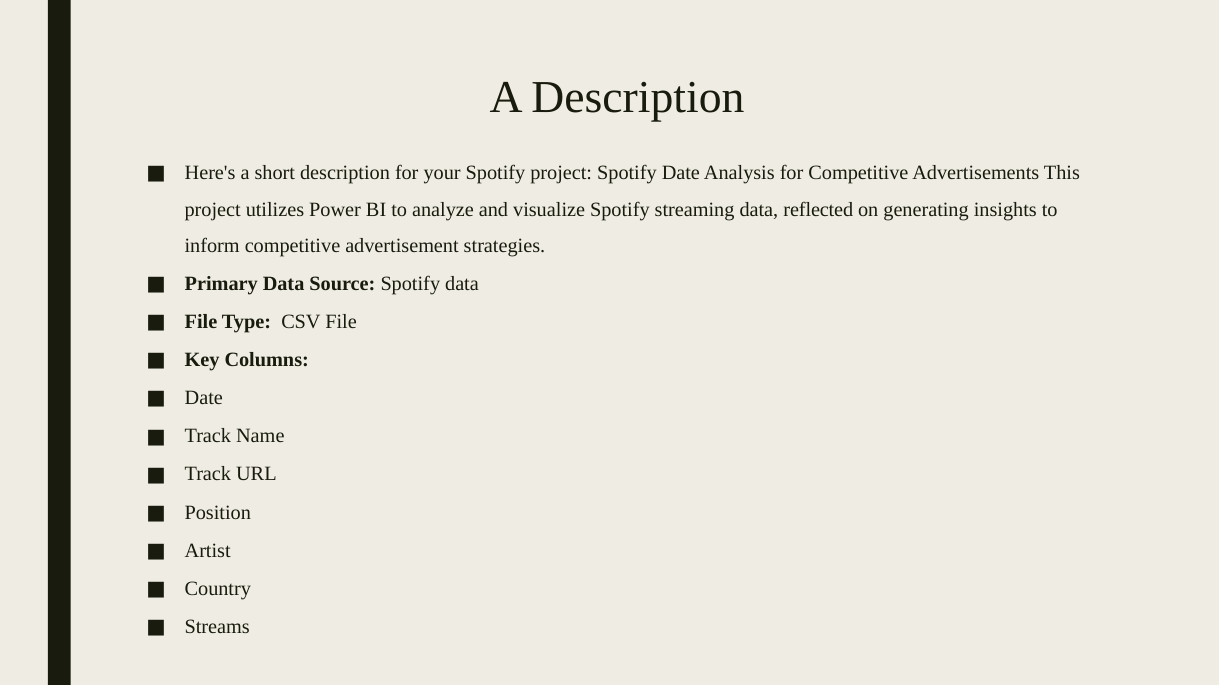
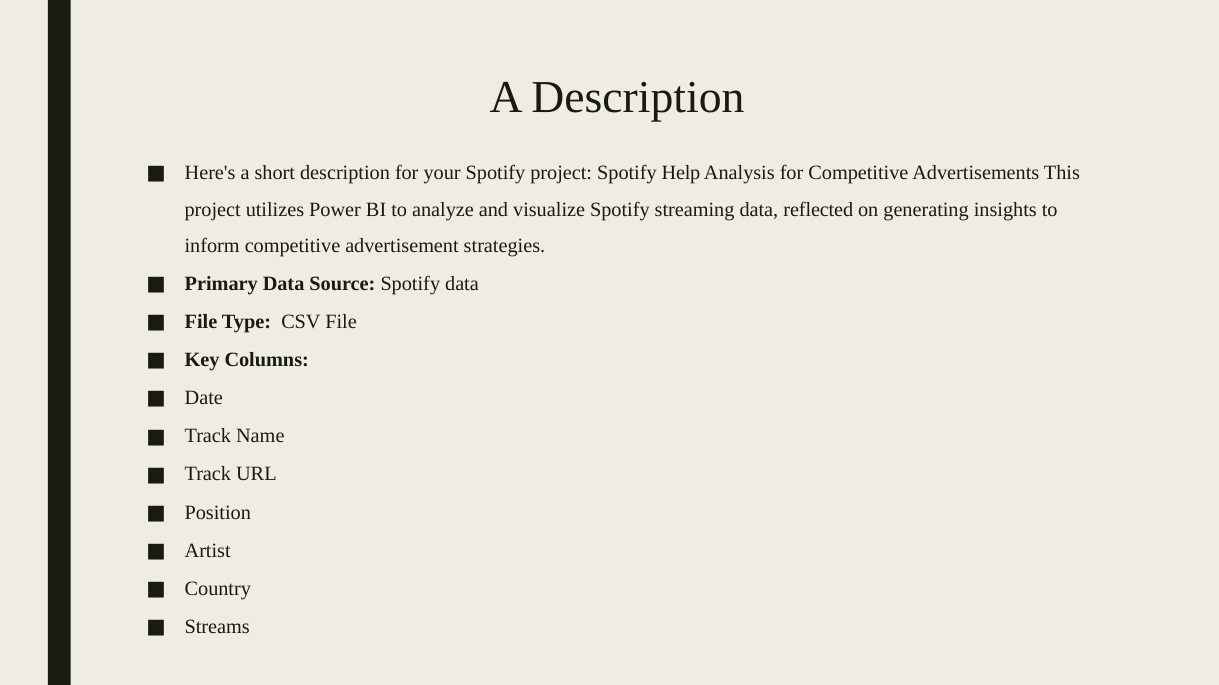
Spotify Date: Date -> Help (681, 173)
